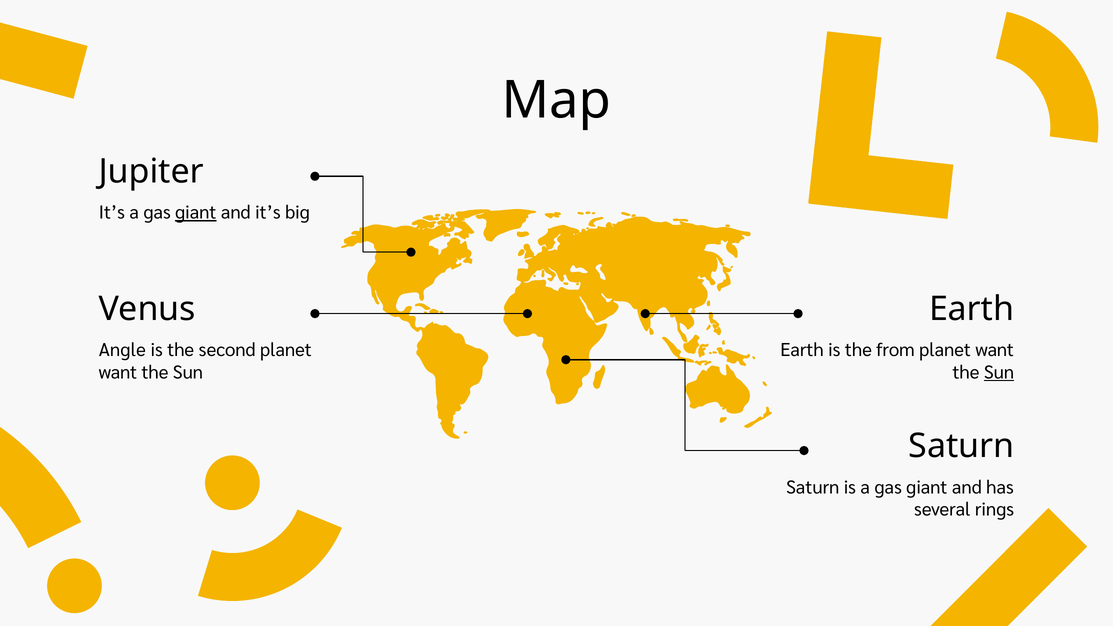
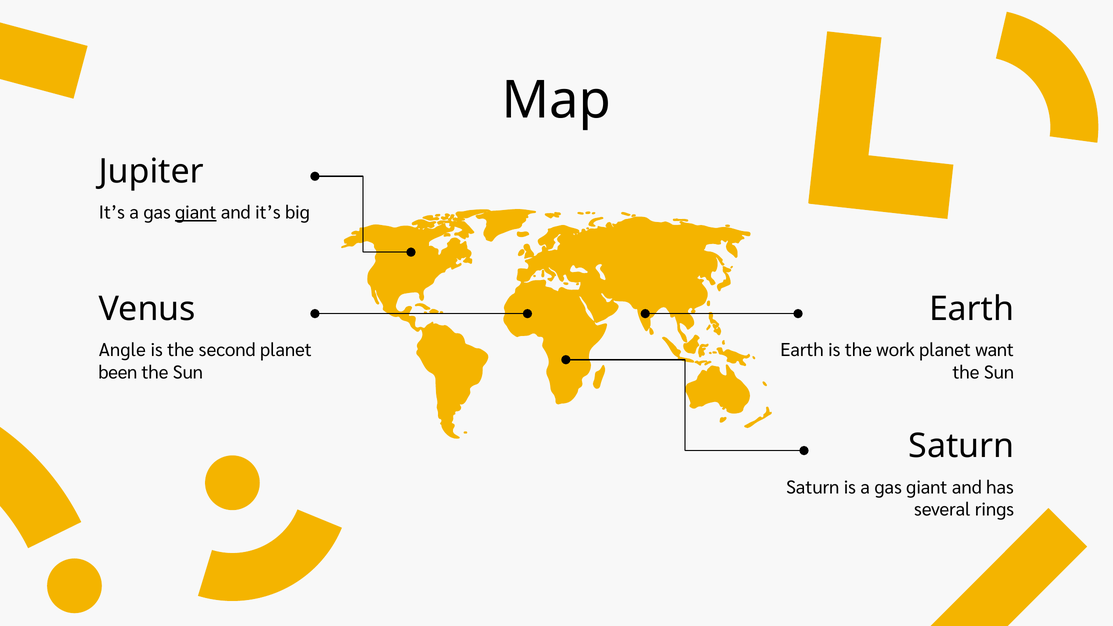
from: from -> work (896, 350)
want: want -> been (118, 372)
Sun underline: present -> none (999, 372)
